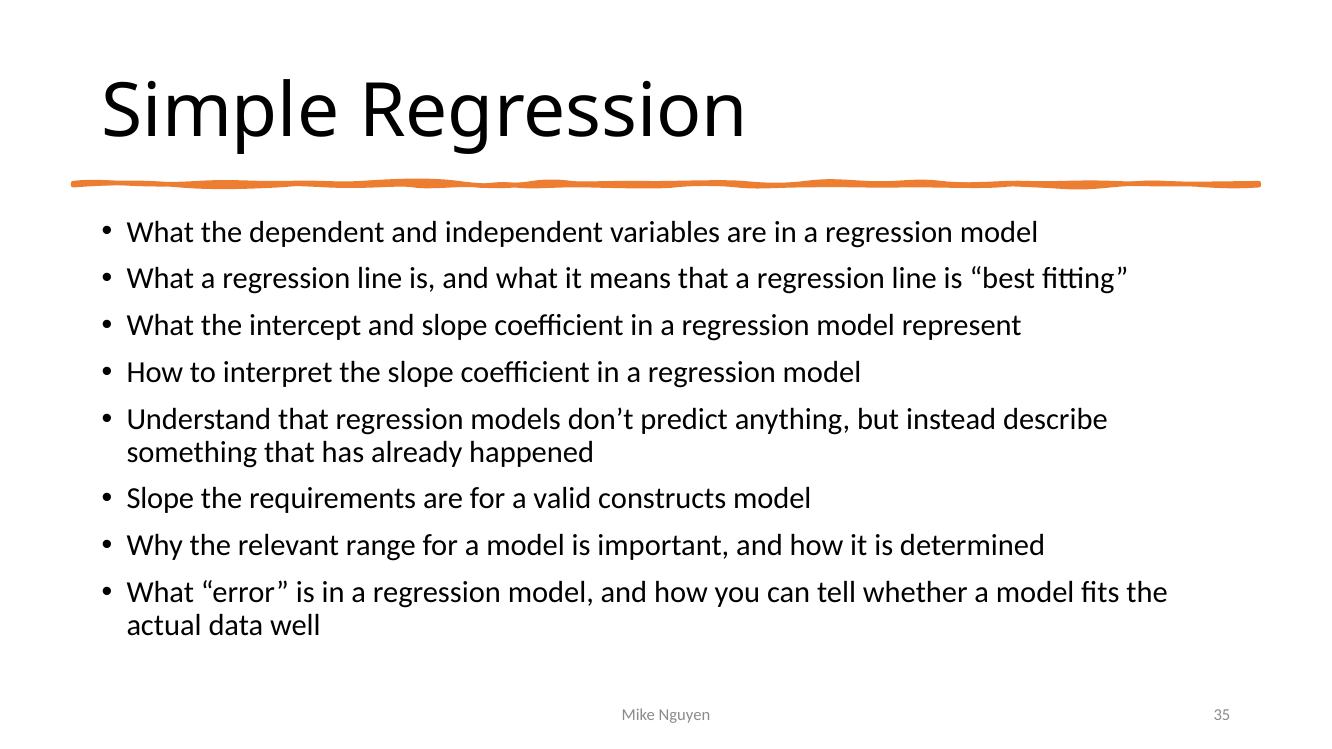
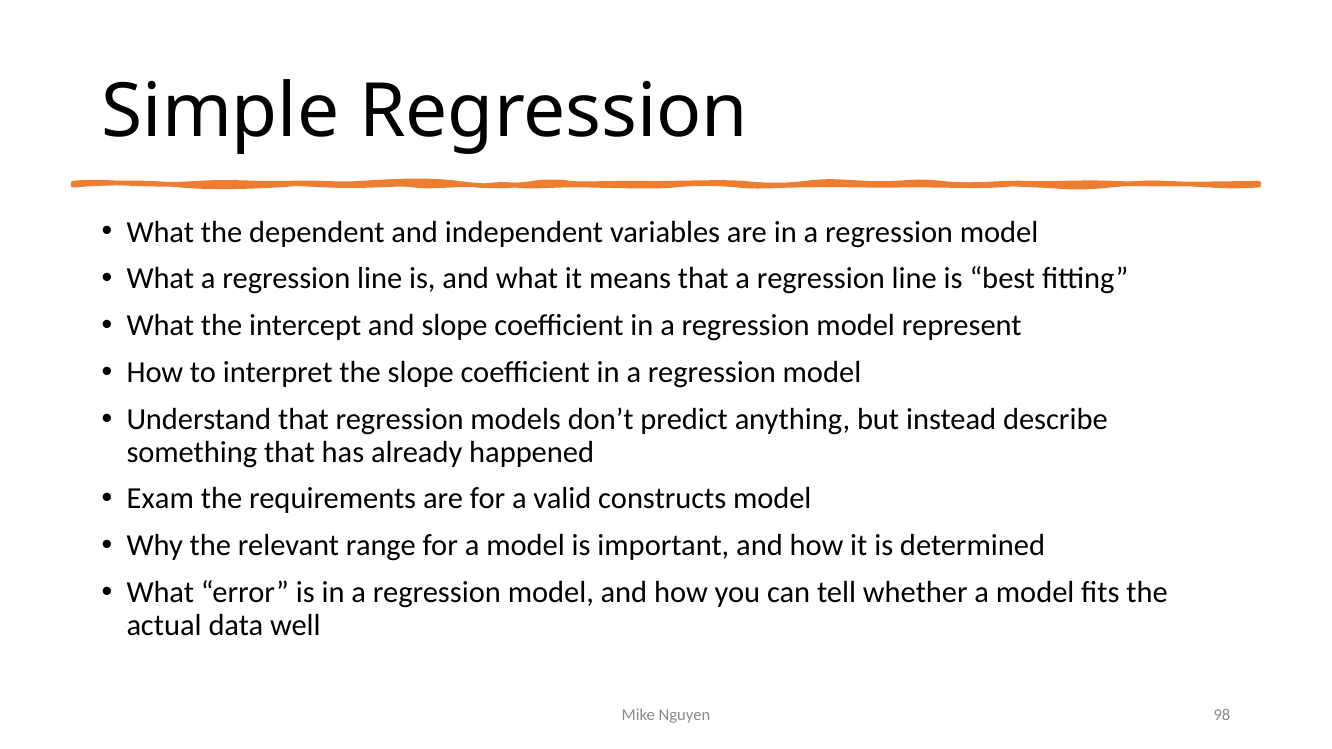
Slope: Slope -> Exam (160, 499)
35: 35 -> 98 (1222, 715)
